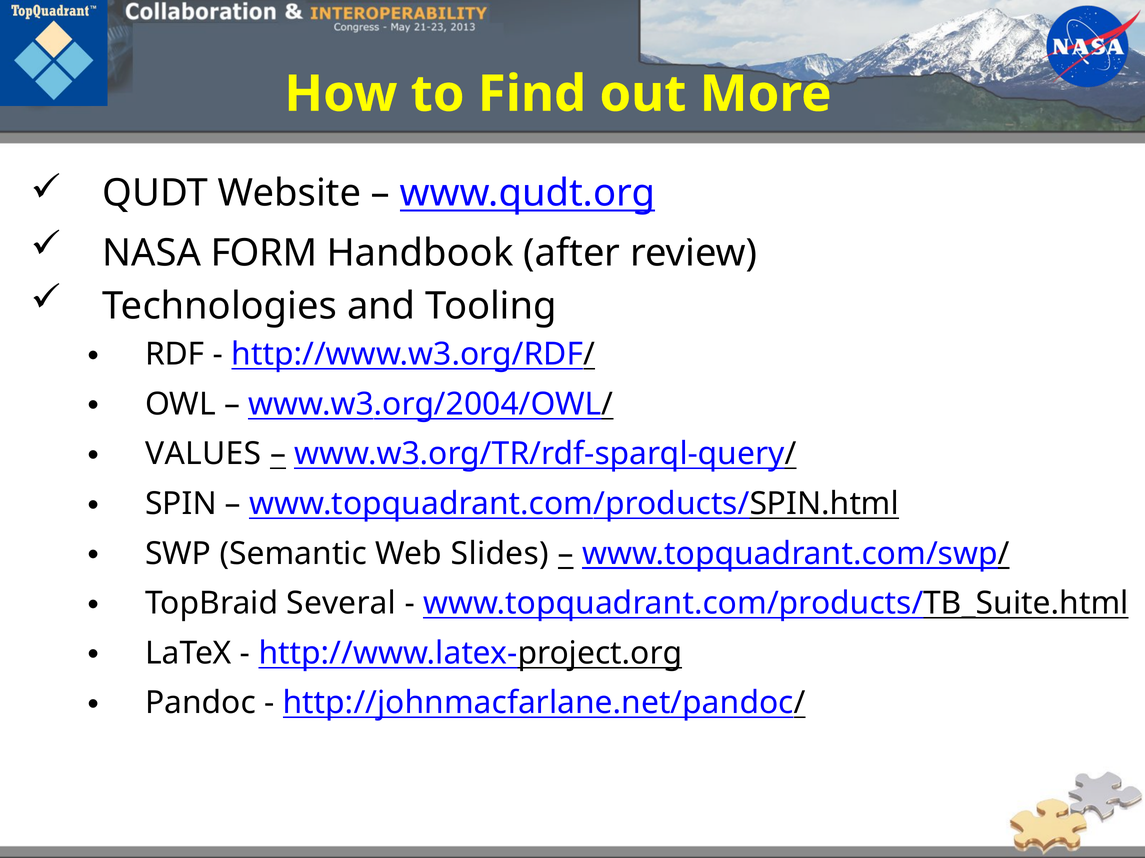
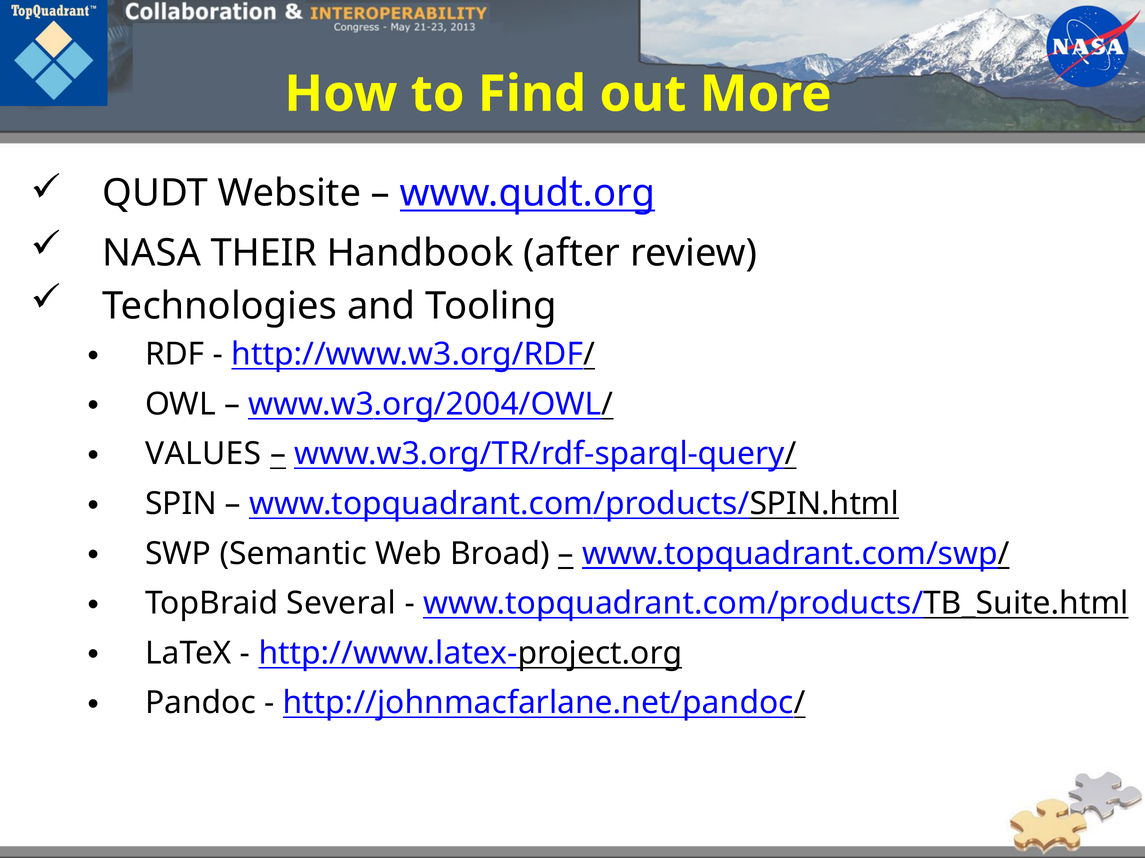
FORM: FORM -> THEIR (264, 253)
Slides: Slides -> Broad (500, 554)
